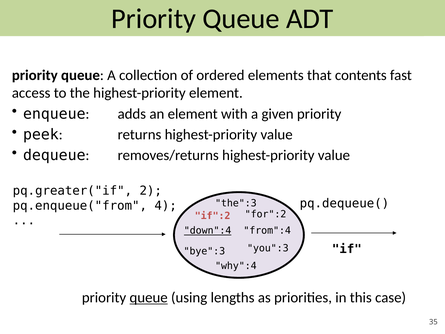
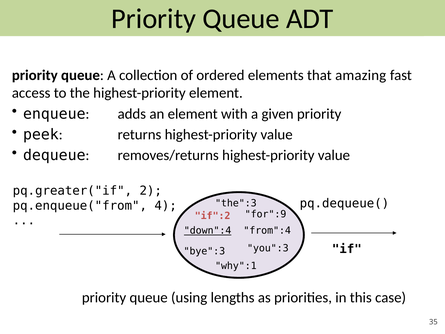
contents: contents -> amazing (361, 75)
for":2: for":2 -> for":9 (266, 214)
why":4: why":4 -> why":1 (236, 266)
queue underline: present -> none (149, 297)
